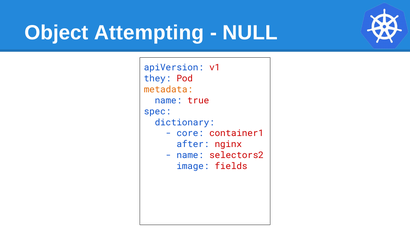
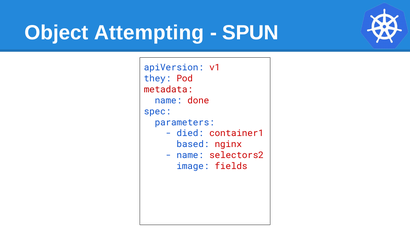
NULL: NULL -> SPUN (250, 33)
metadata colour: orange -> red (168, 89)
true: true -> done (198, 100)
dictionary: dictionary -> parameters (185, 122)
core: core -> died (190, 133)
after: after -> based (193, 144)
